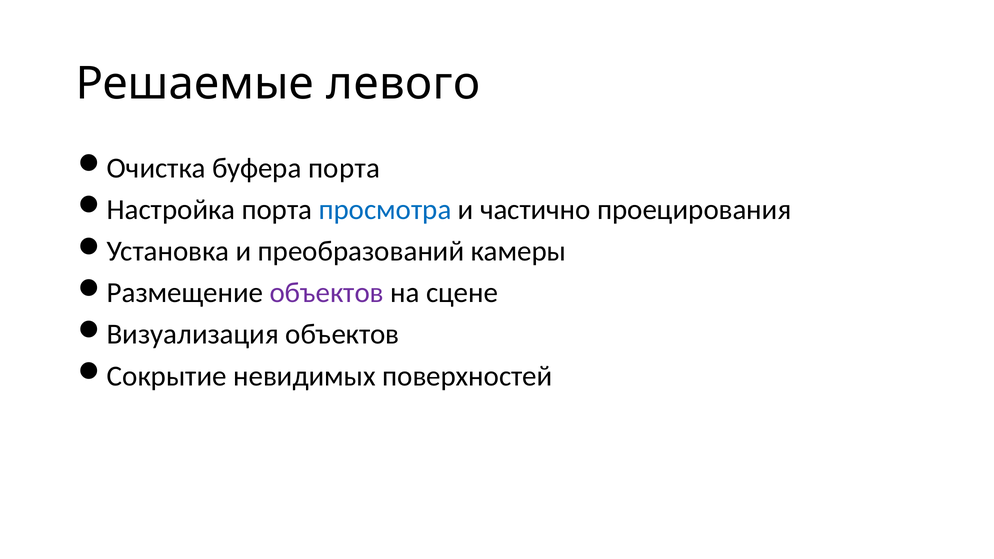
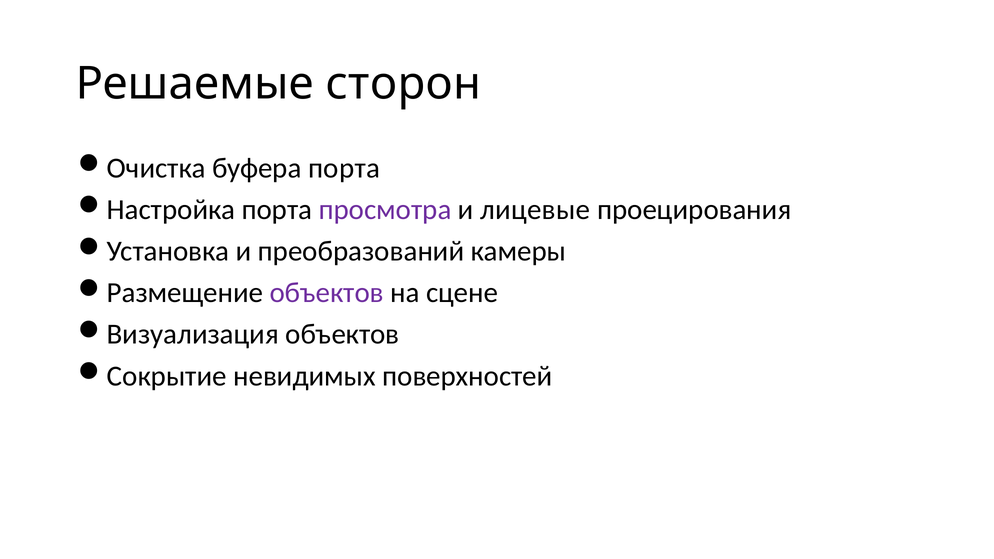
левого: левого -> сторон (403, 83)
просмотра colour: blue -> purple (385, 210)
частично: частично -> лицевые (535, 210)
